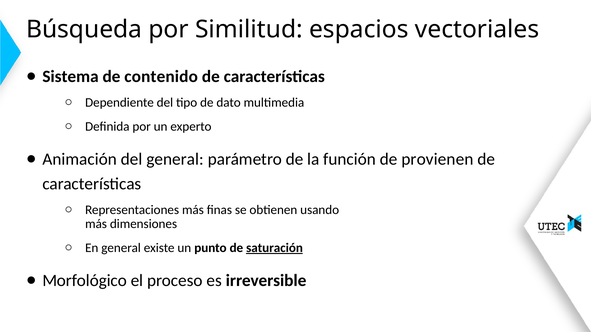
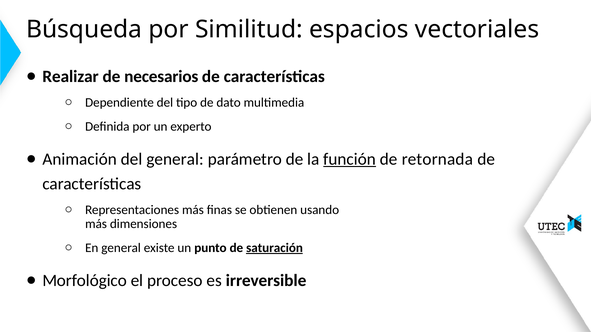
Sistema: Sistema -> Realizar (71, 77)
contenido: contenido -> necesarios (161, 77)
función underline: none -> present (350, 159)
provienen: provienen -> retornada (437, 159)
